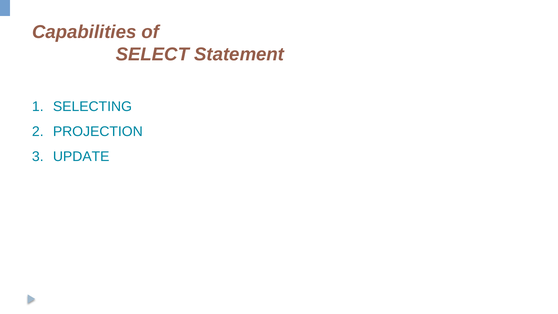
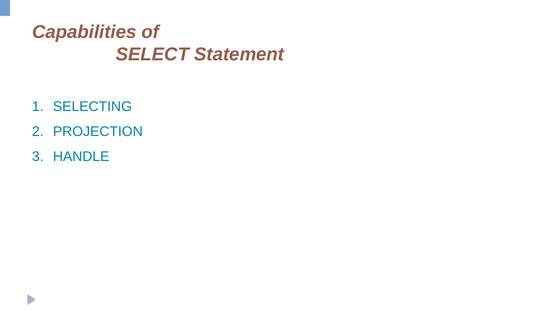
UPDATE: UPDATE -> HANDLE (81, 157)
